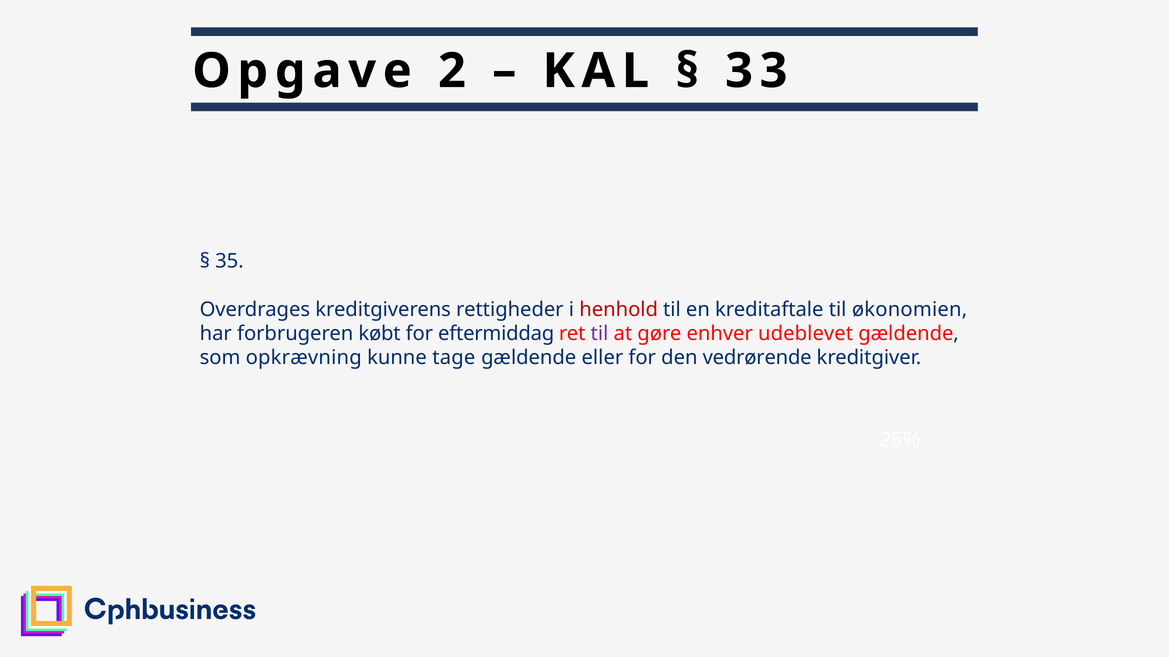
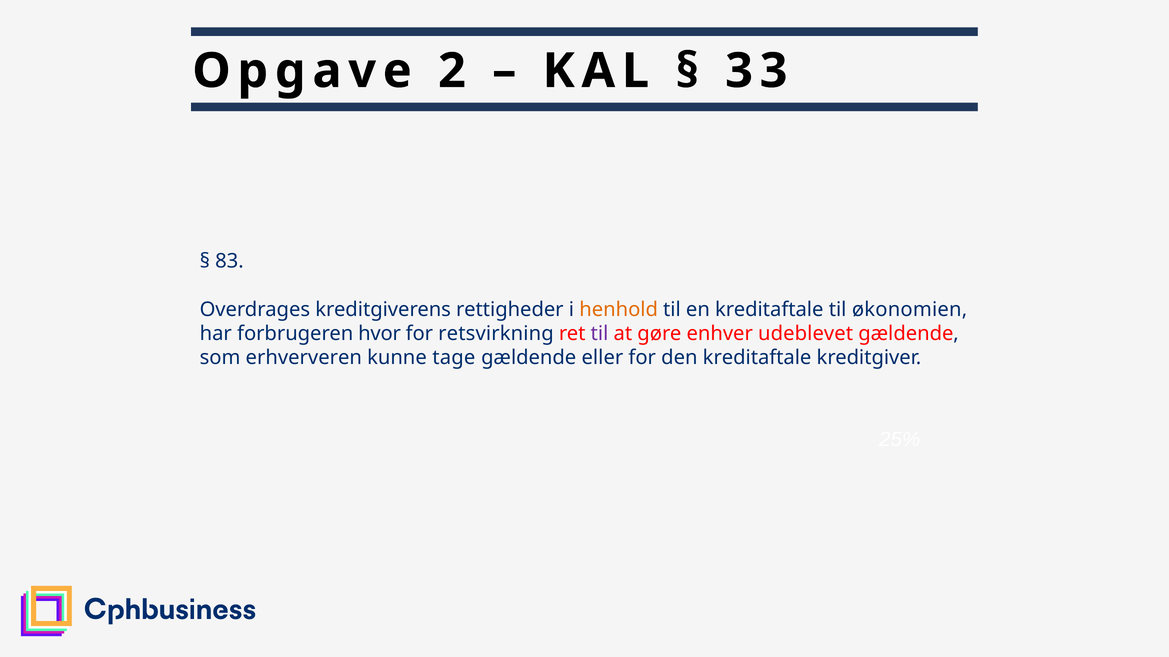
35: 35 -> 83 (229, 261)
henhold colour: red -> orange (619, 310)
købt: købt -> hvor (380, 334)
eftermiddag: eftermiddag -> retsvirkning (496, 334)
opkrævning: opkrævning -> erhververen (304, 358)
den vedrørende: vedrørende -> kreditaftale (757, 358)
